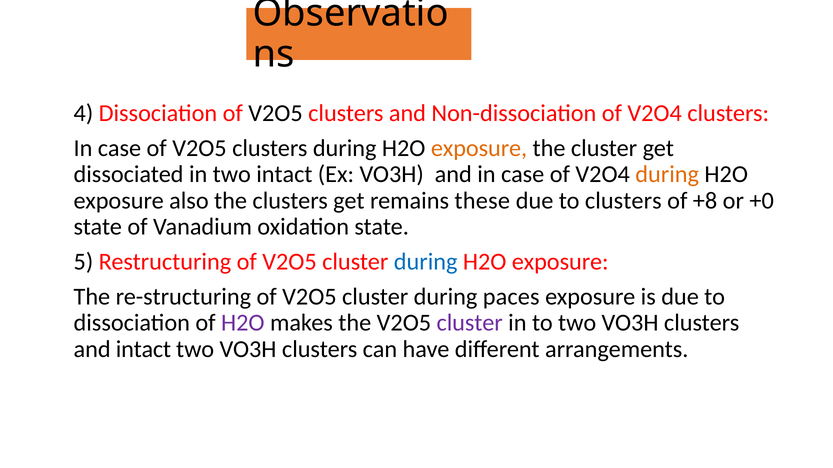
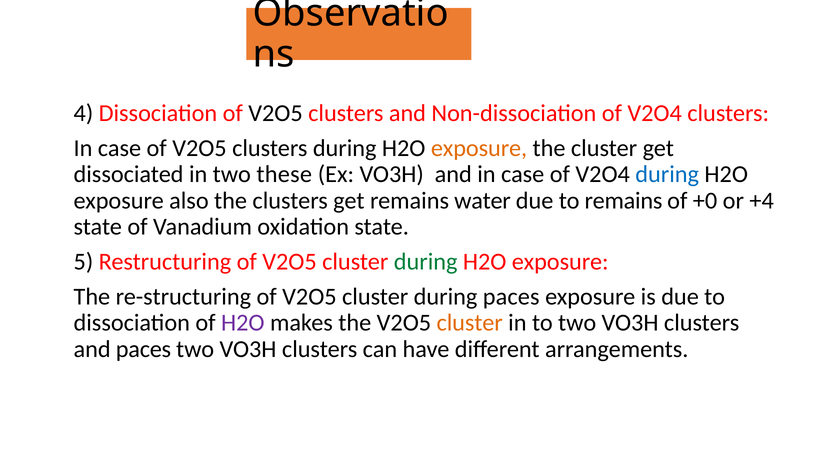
two intact: intact -> these (284, 175)
during colour: orange -> blue (667, 175)
these: these -> water (482, 201)
to clusters: clusters -> remains (623, 201)
+8: +8 -> +0 (705, 201)
+0: +0 -> +4 (762, 201)
during colour: blue -> green (426, 262)
cluster colour: purple -> orange (470, 323)
and intact: intact -> paces (143, 349)
